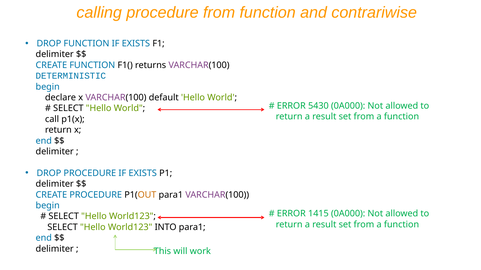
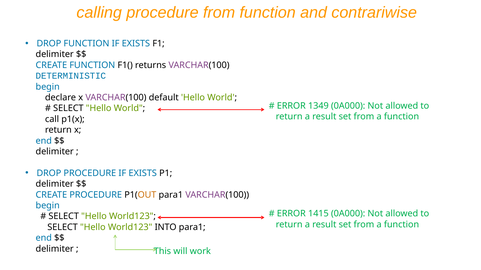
5430: 5430 -> 1349 (318, 106)
